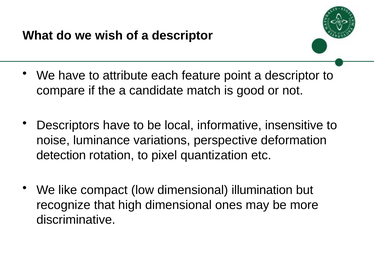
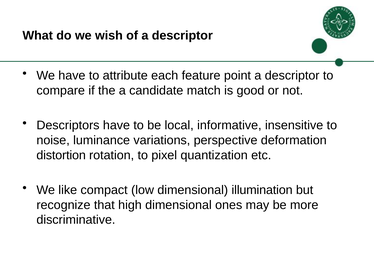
detection: detection -> distortion (61, 155)
